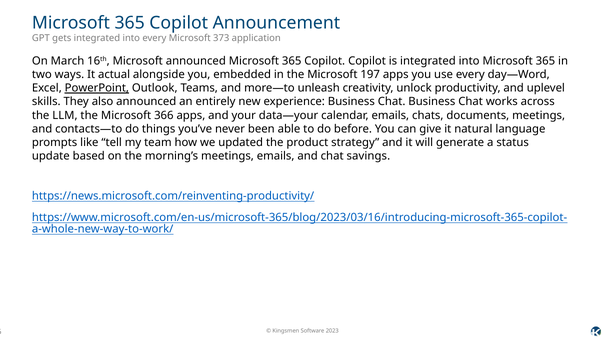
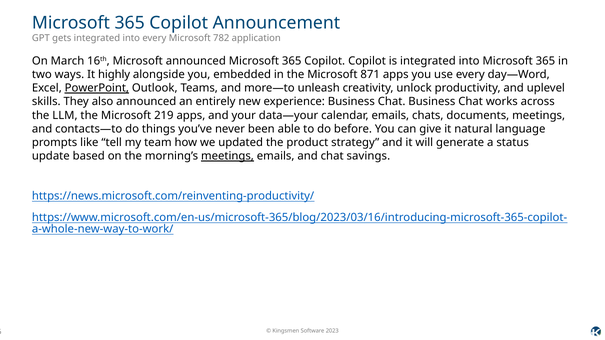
373: 373 -> 782 (221, 38)
actual: actual -> highly (114, 75)
197: 197 -> 871 (370, 75)
366: 366 -> 219 (164, 115)
meetings underline: none -> present (227, 156)
